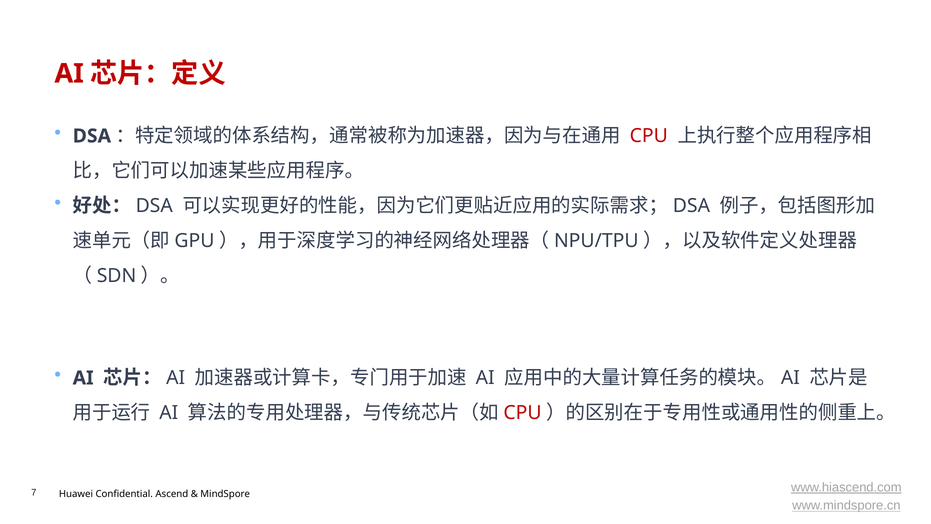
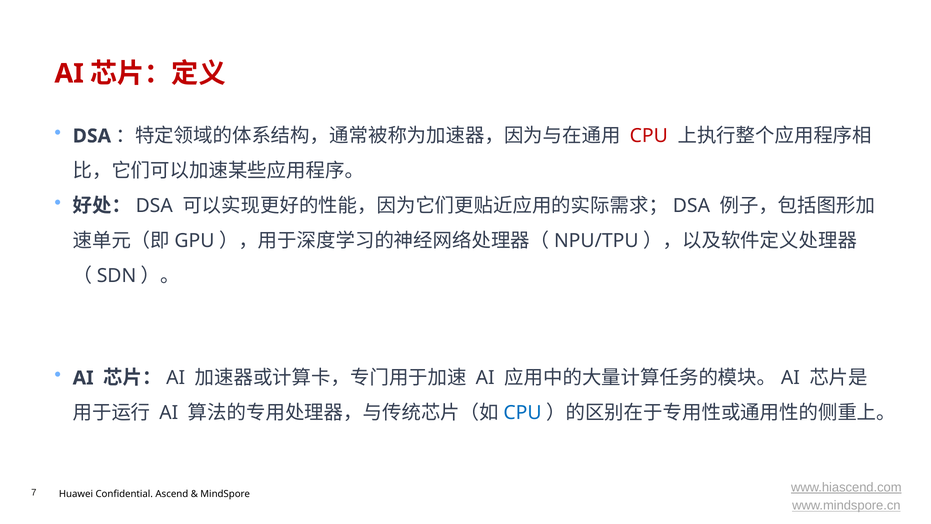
CPU colour: red -> blue (523, 413)
